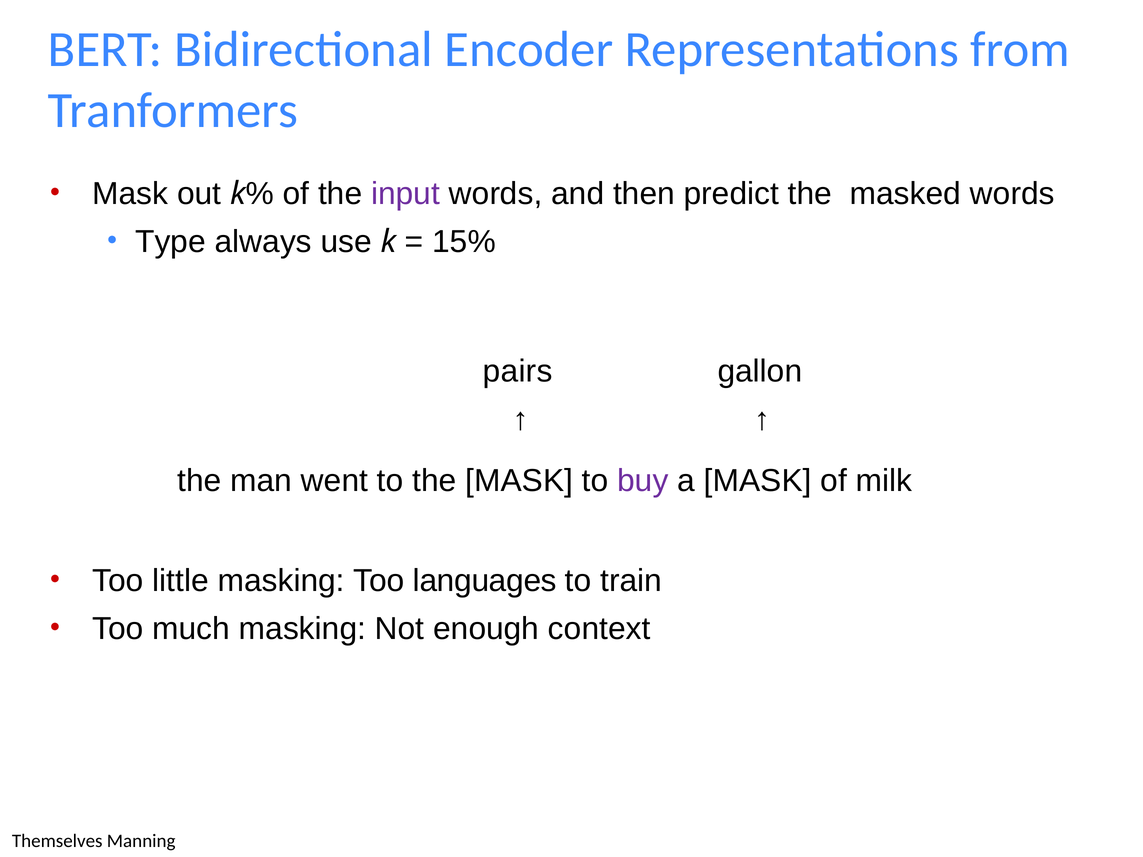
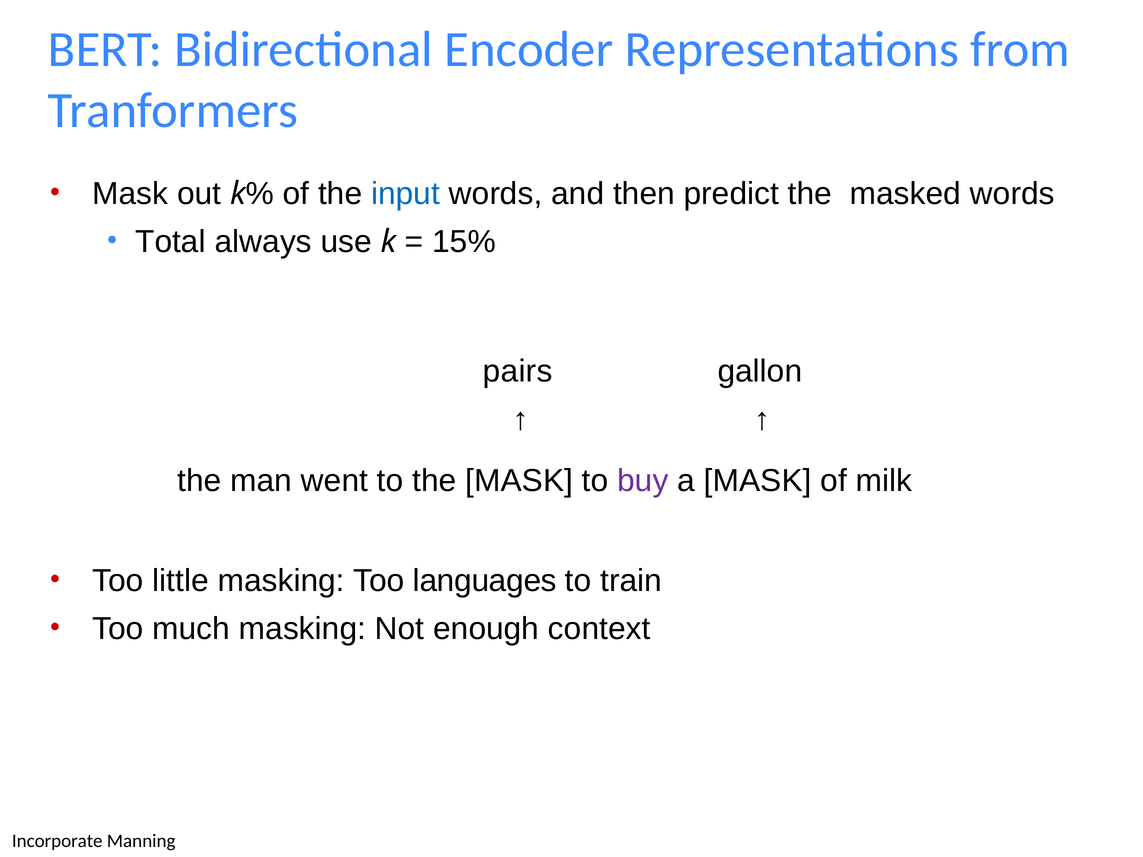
input colour: purple -> blue (406, 194)
Type: Type -> Total (170, 242)
Themselves: Themselves -> Incorporate (57, 841)
